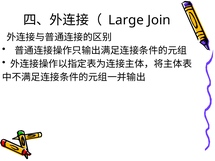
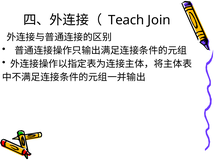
Large: Large -> Teach (126, 20)
